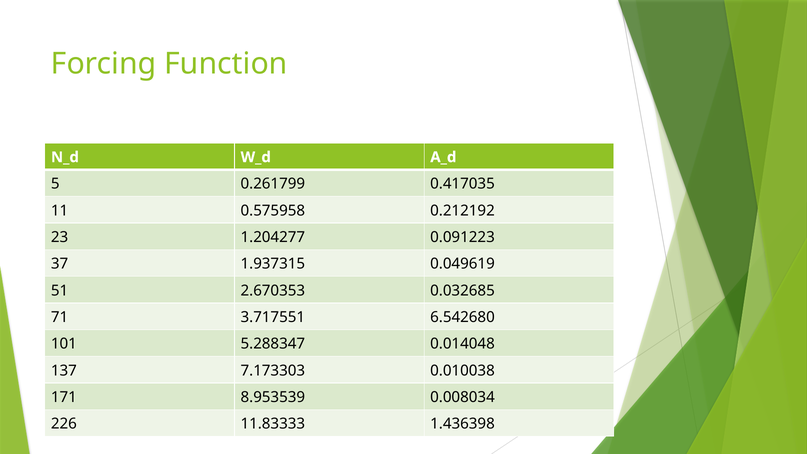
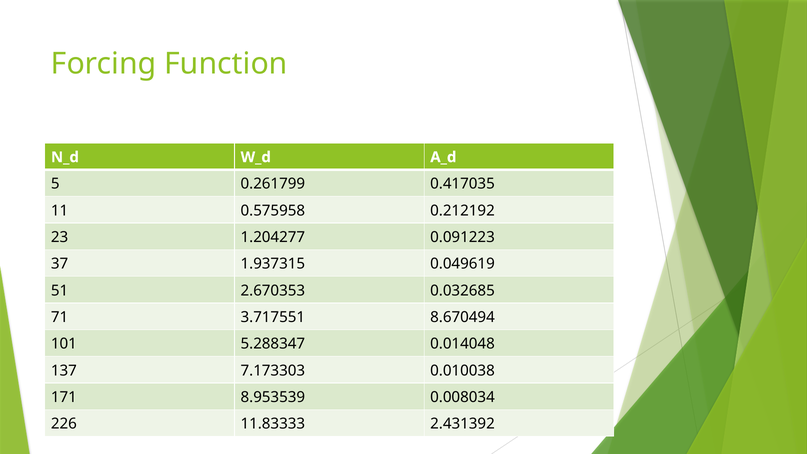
6.542680: 6.542680 -> 8.670494 (463, 317)
1.436398: 1.436398 -> 2.431392 (463, 424)
